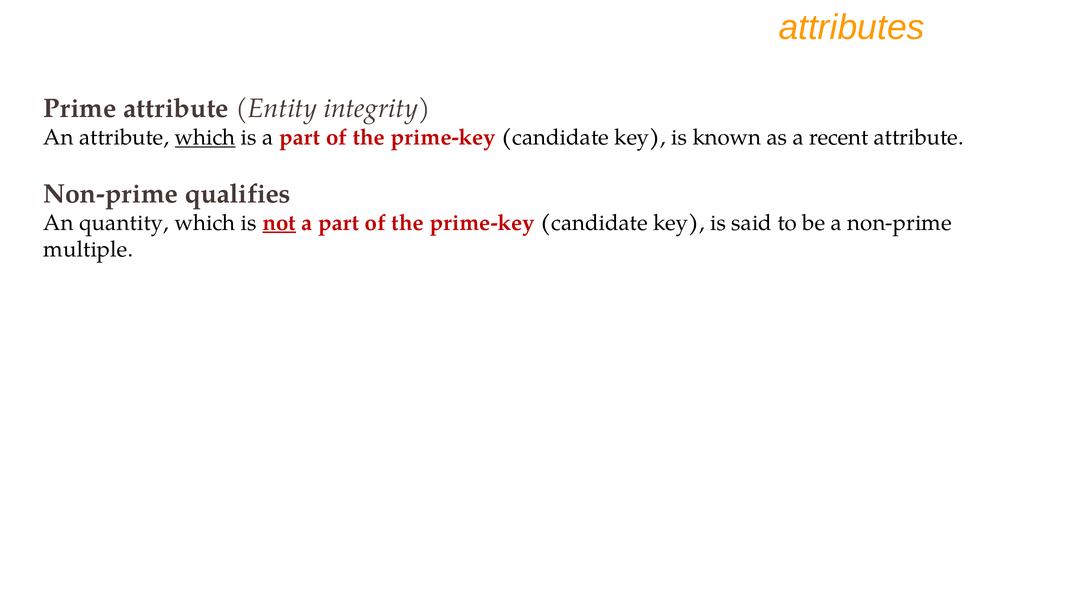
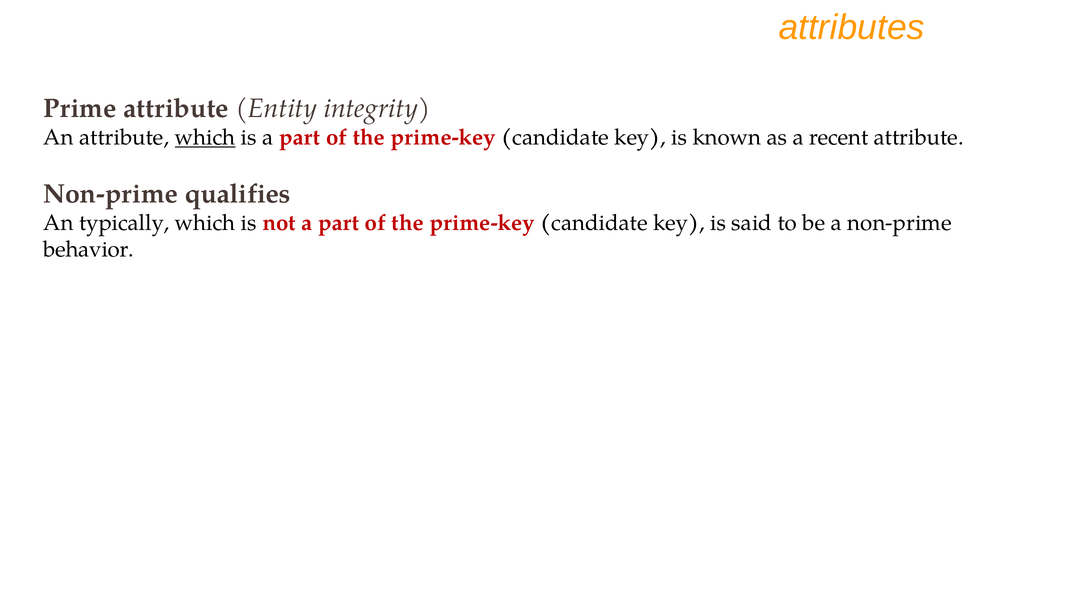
quantity: quantity -> typically (124, 223)
not underline: present -> none (279, 223)
multiple: multiple -> behavior (89, 249)
